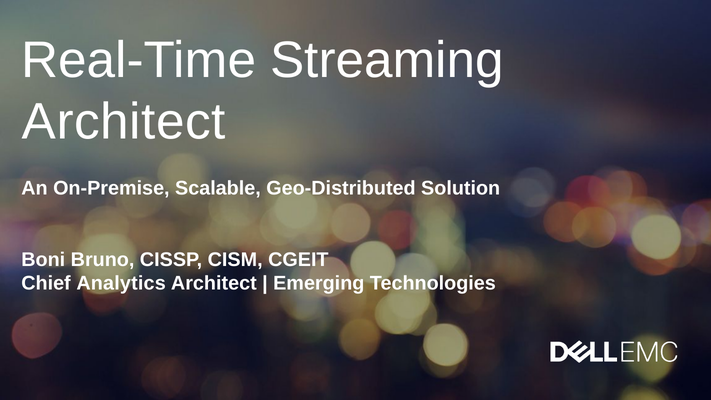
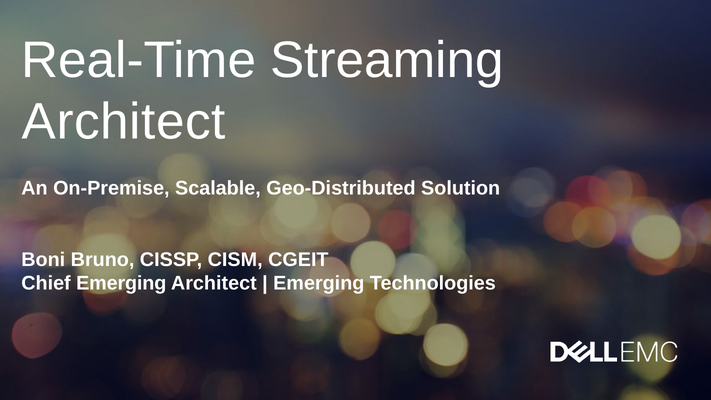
Chief Analytics: Analytics -> Emerging (121, 283)
